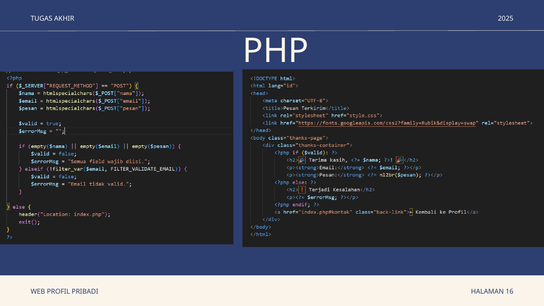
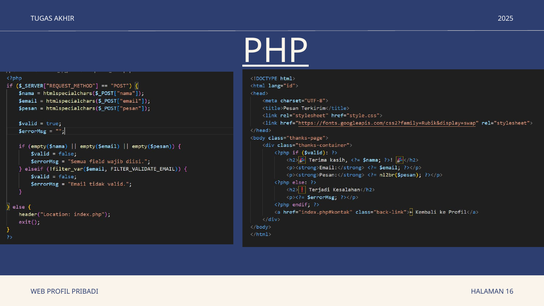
PHP underline: none -> present (276, 51)
